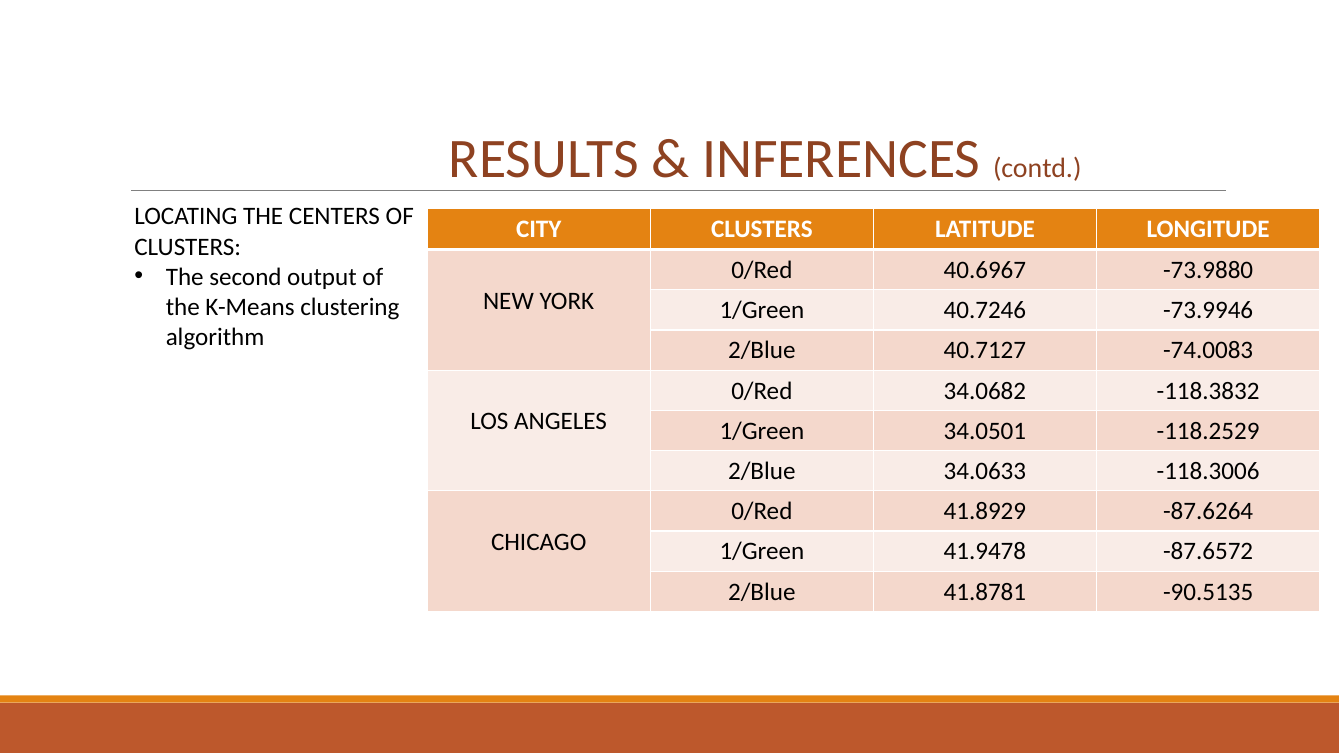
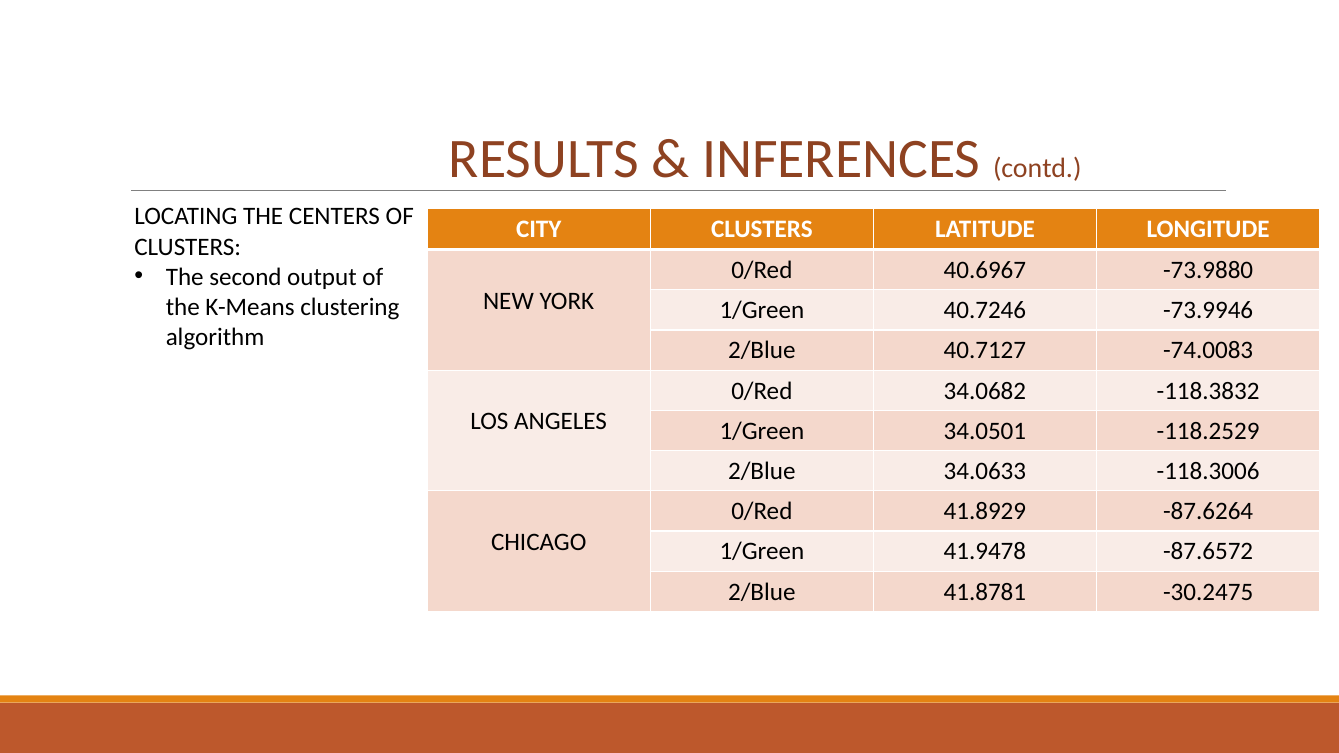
-90.5135: -90.5135 -> -30.2475 (1208, 592)
